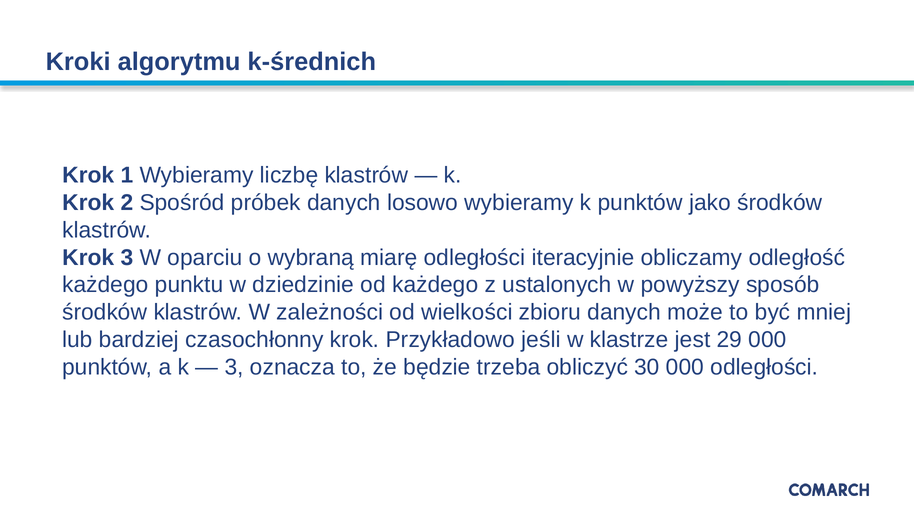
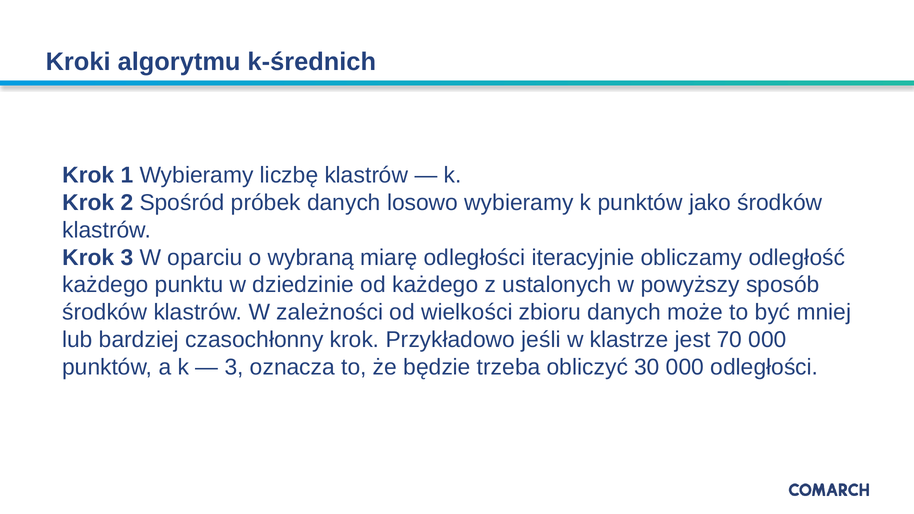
29: 29 -> 70 (729, 340)
